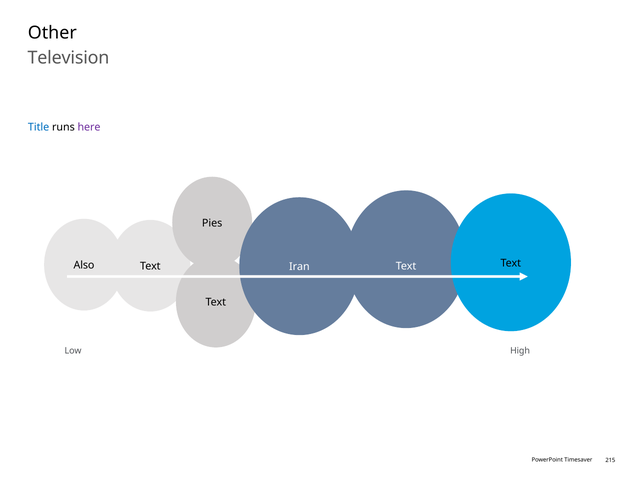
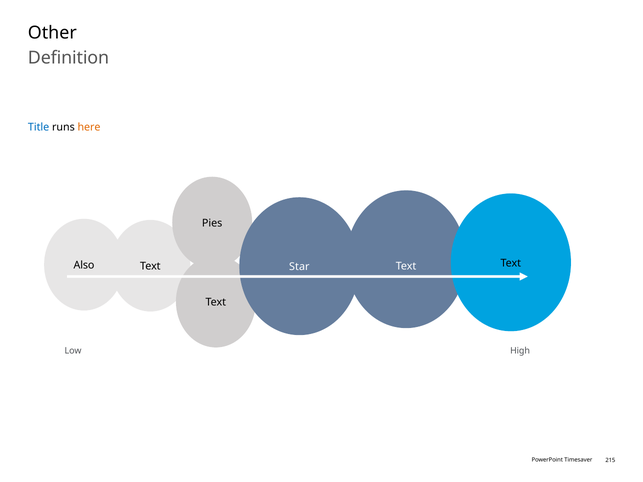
Television: Television -> Definition (68, 58)
here colour: purple -> orange (89, 127)
Iran: Iran -> Star (299, 267)
